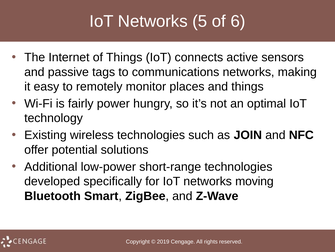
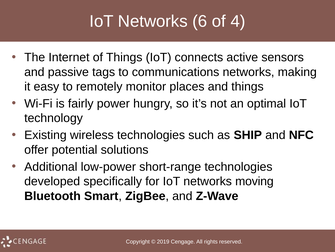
5: 5 -> 6 (200, 21)
6: 6 -> 4 (238, 21)
JOIN: JOIN -> SHIP (248, 135)
